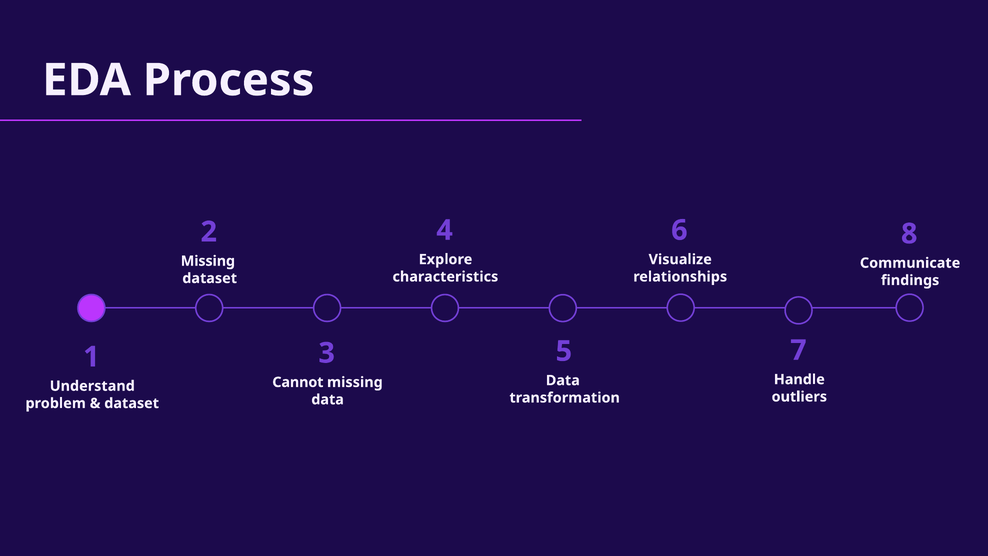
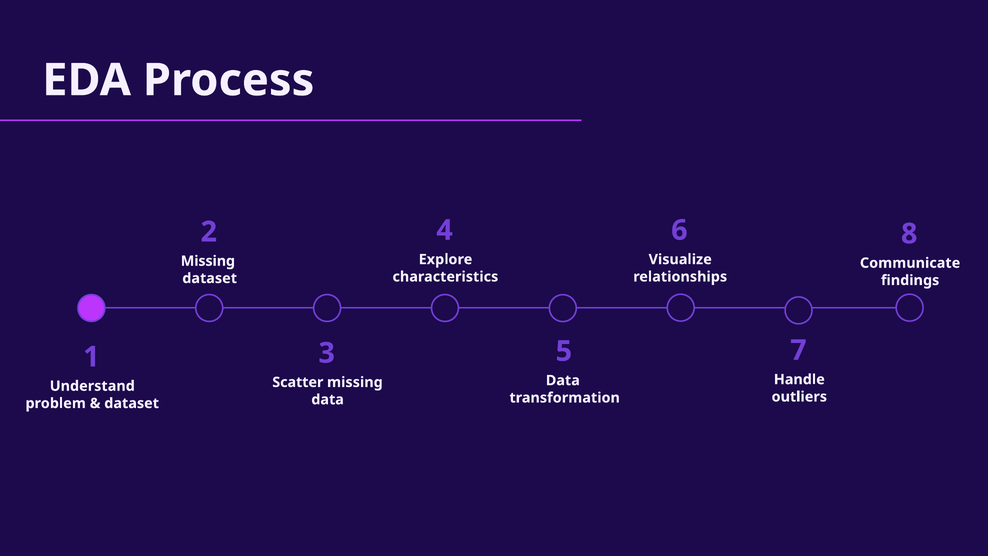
Cannot: Cannot -> Scatter (298, 382)
